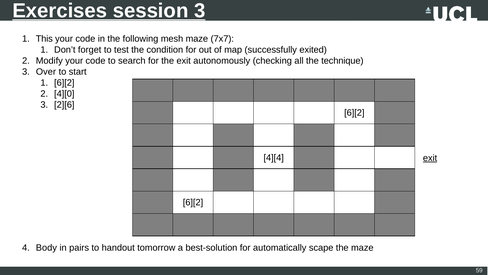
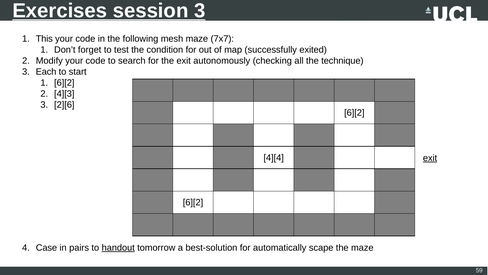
Over: Over -> Each (46, 72)
4][0: 4][0 -> 4][3 (64, 93)
Body: Body -> Case (46, 247)
handout underline: none -> present (118, 247)
